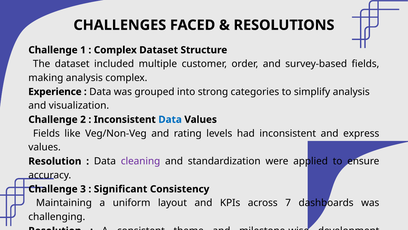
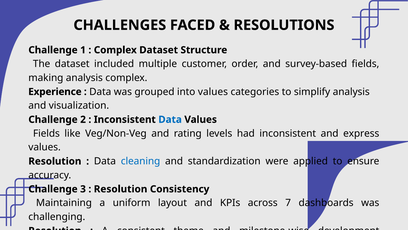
into strong: strong -> values (213, 92)
cleaning colour: purple -> blue (141, 161)
Significant: Significant -> Resolution (121, 189)
